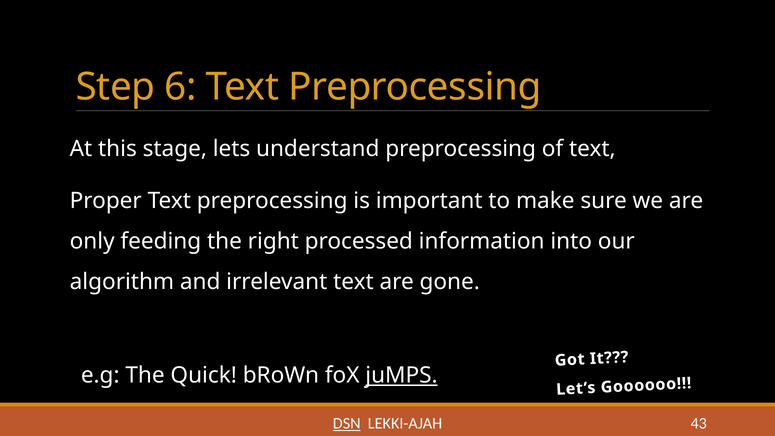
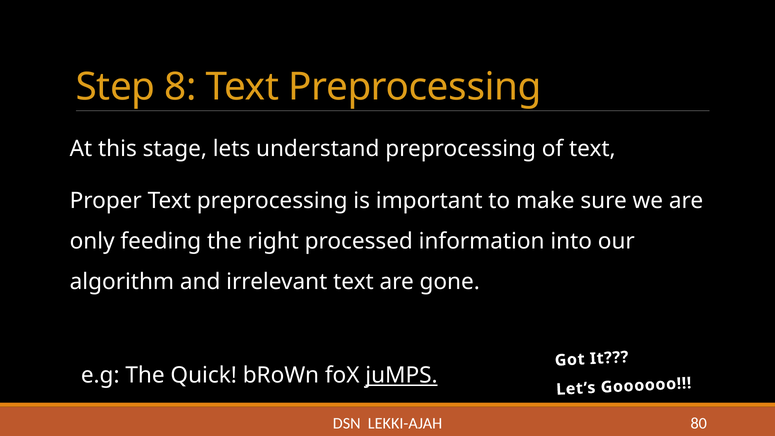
6: 6 -> 8 (181, 87)
DSN underline: present -> none (347, 423)
43: 43 -> 80 (699, 423)
